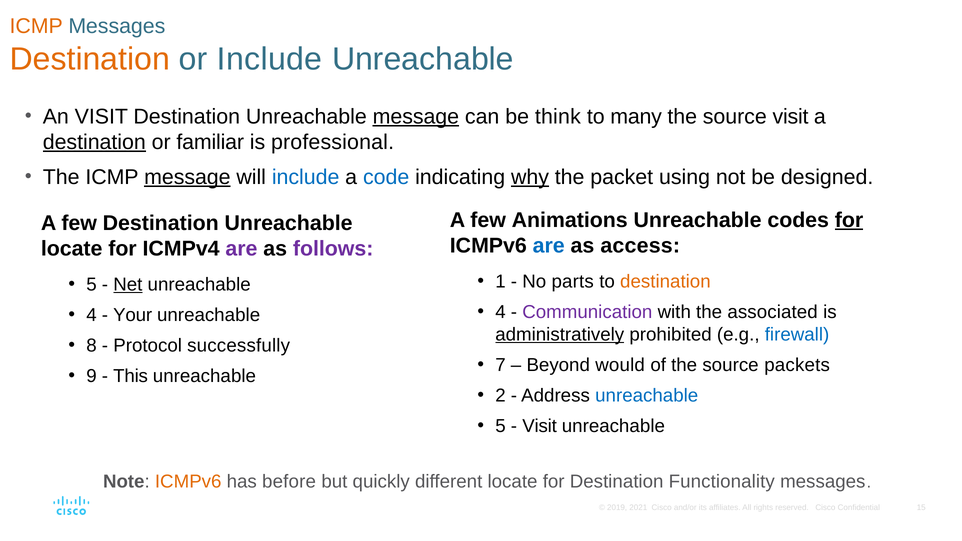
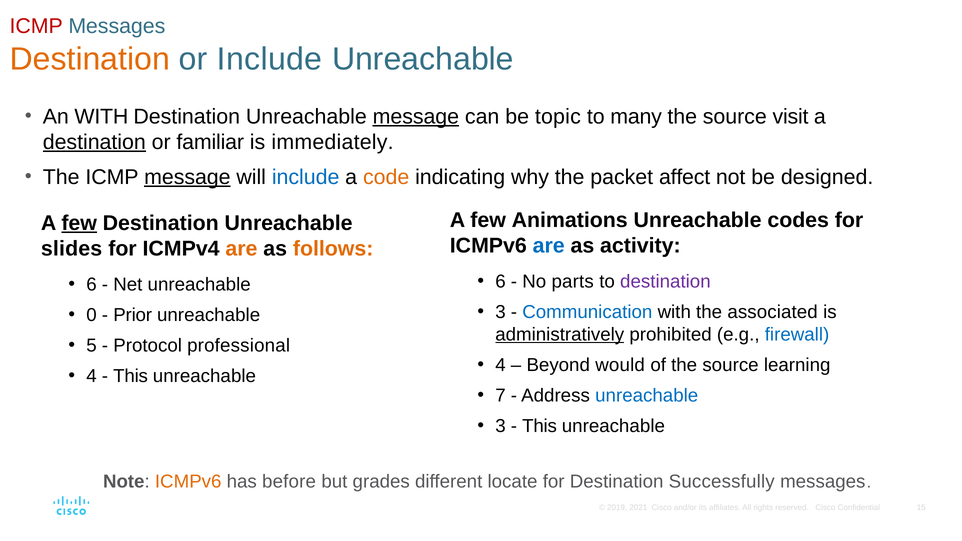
ICMP colour: orange -> red (36, 26)
An VISIT: VISIT -> WITH (101, 116)
think: think -> topic (558, 116)
professional: professional -> immediately (333, 142)
code colour: blue -> orange (386, 177)
why underline: present -> none (530, 177)
using: using -> affect (685, 177)
for underline: present -> none (849, 220)
few underline: none -> present (79, 223)
access: access -> activity (640, 246)
locate: locate -> slides (72, 249)
are colour: purple -> orange (241, 249)
follows colour: purple -> orange (333, 249)
1: 1 -> 6 (500, 282)
destination colour: orange -> purple (665, 282)
5: 5 -> 6 (92, 285)
Net underline: present -> none (128, 285)
4: 4 -> 3 (500, 312)
Communication colour: purple -> blue (587, 312)
4: 4 -> 0 (92, 315)
Your: Your -> Prior (133, 315)
8: 8 -> 5 (92, 346)
successfully: successfully -> professional (239, 346)
7: 7 -> 4 (500, 365)
packets: packets -> learning (797, 365)
9: 9 -> 4 (92, 376)
2: 2 -> 7 (500, 396)
5: 5 -> 3 (500, 426)
Visit: Visit -> This (540, 426)
quickly: quickly -> grades (381, 482)
Functionality: Functionality -> Successfully (722, 482)
